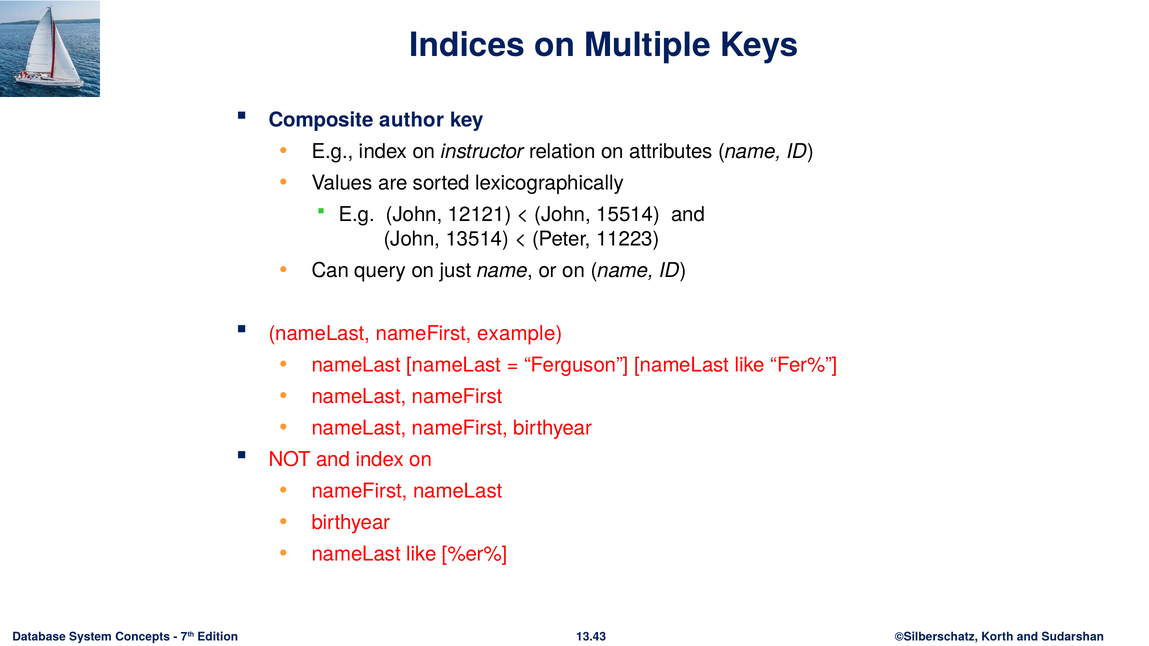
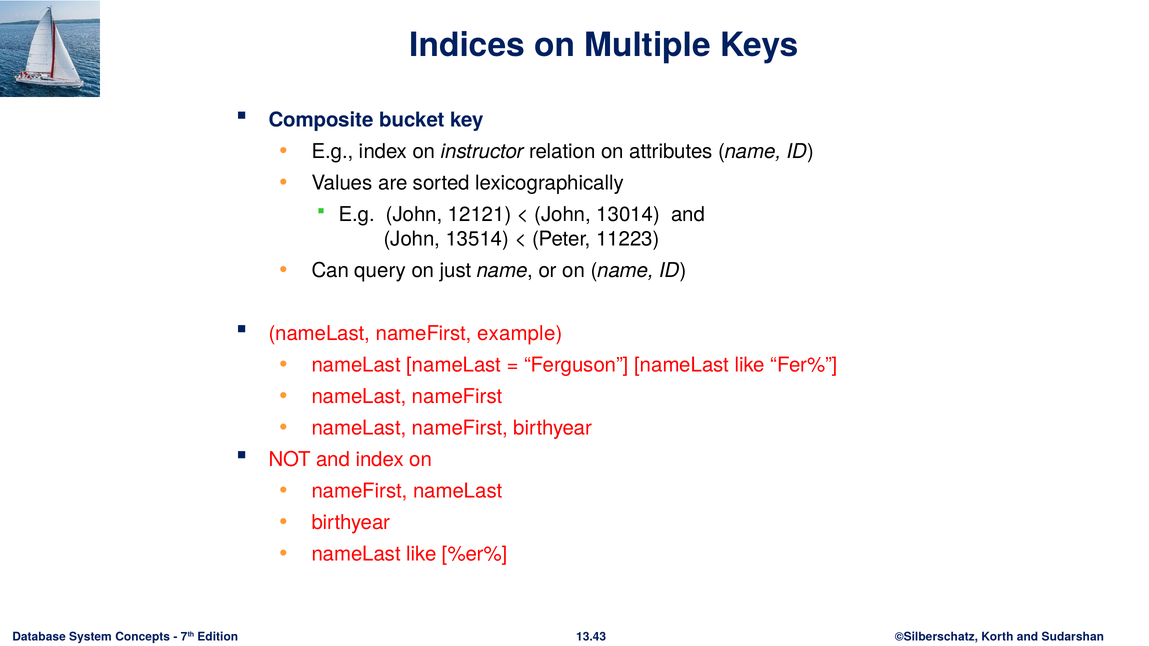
author: author -> bucket (412, 120)
15514: 15514 -> 13014 (628, 215)
